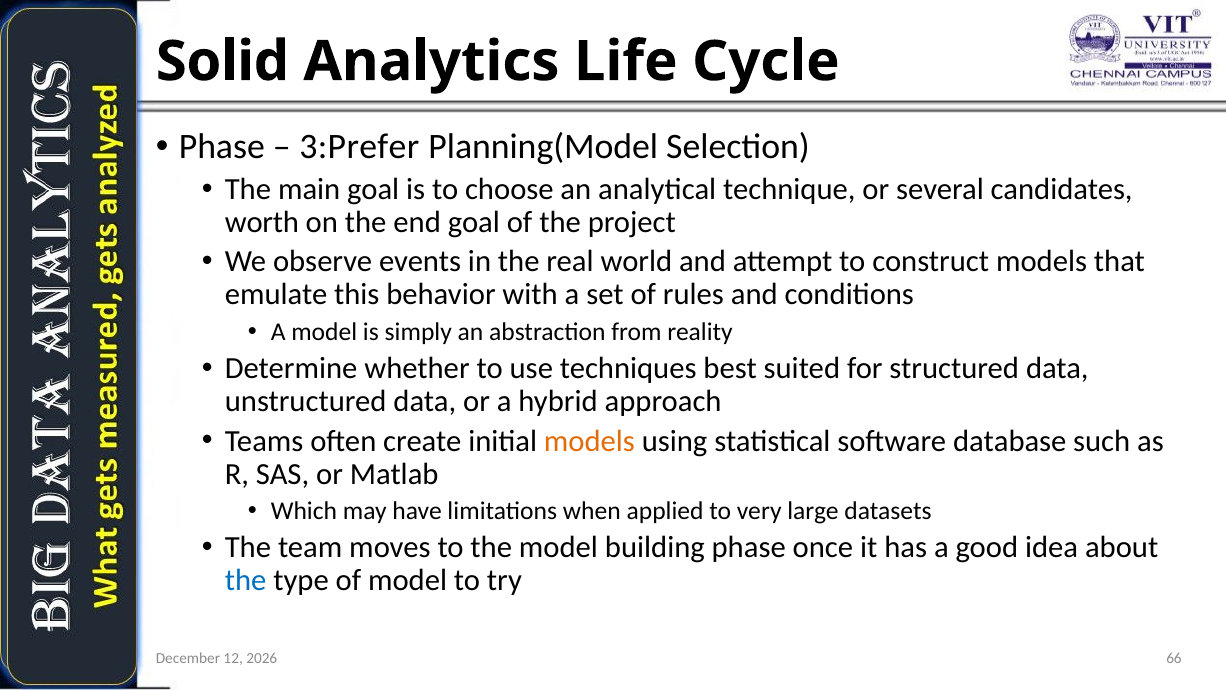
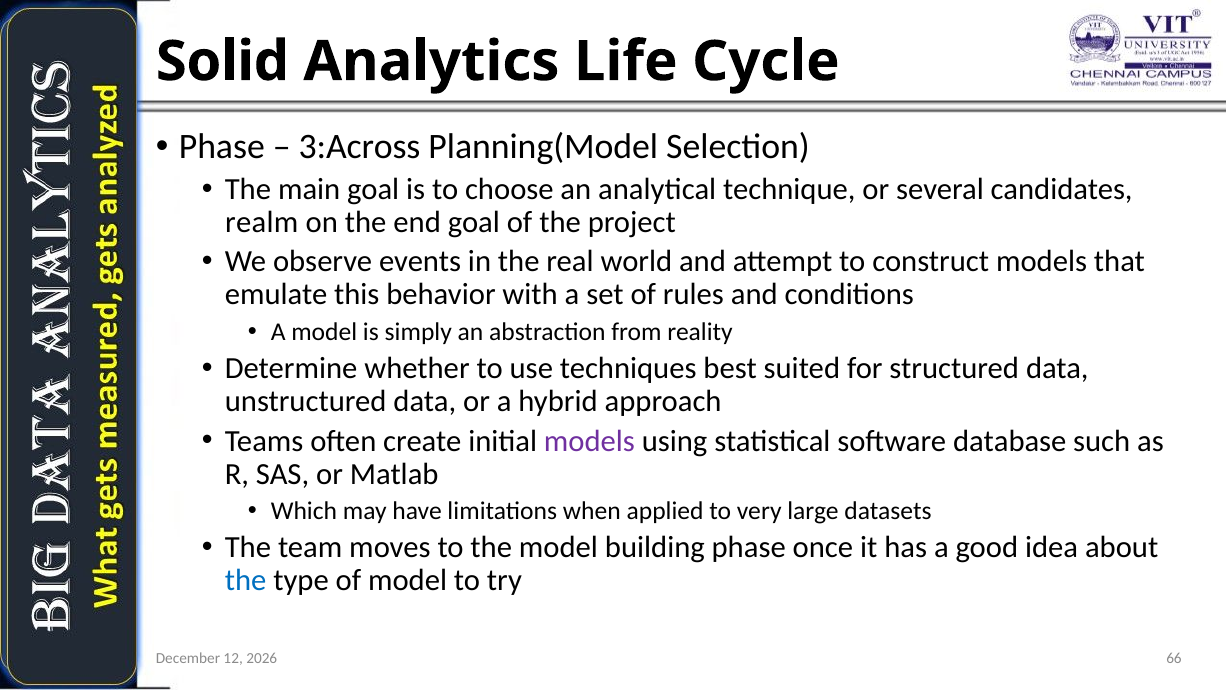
3:Prefer: 3:Prefer -> 3:Across (360, 147)
worth: worth -> realm (262, 222)
models colour: orange -> purple (589, 441)
